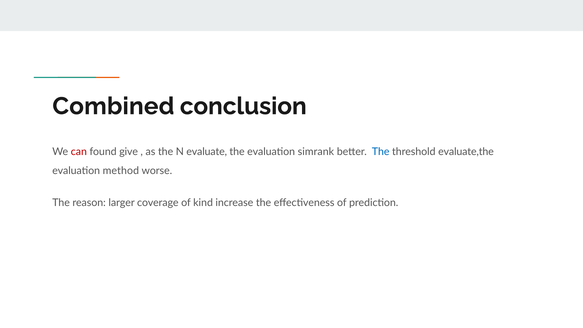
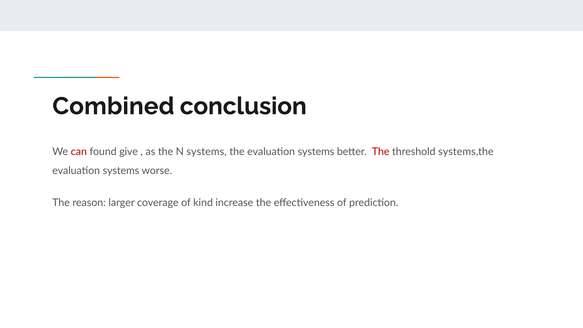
N evaluate: evaluate -> systems (207, 152)
the evaluation simrank: simrank -> systems (316, 152)
The colour: blue -> red (381, 152)
evaluate,the: evaluate,the -> systems,the (466, 152)
method: method -> systems (121, 171)
